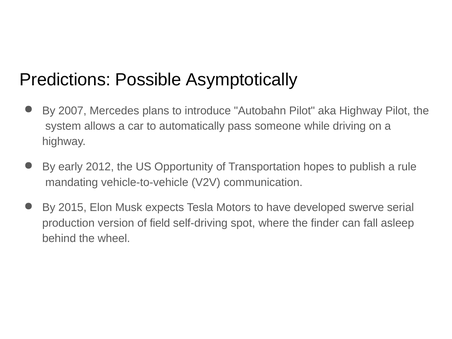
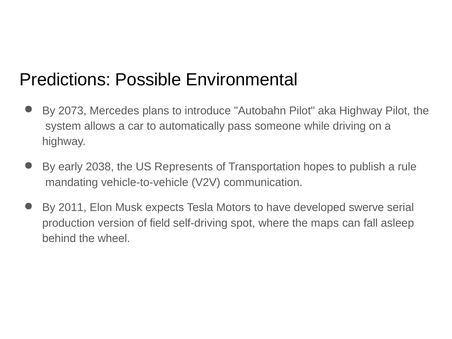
Asymptotically: Asymptotically -> Environmental (242, 80)
2007: 2007 -> 2073 (72, 111)
2012: 2012 -> 2038 (100, 167)
Opportunity: Opportunity -> Represents (184, 167)
2015: 2015 -> 2011 (72, 208)
finder: finder -> maps (325, 223)
